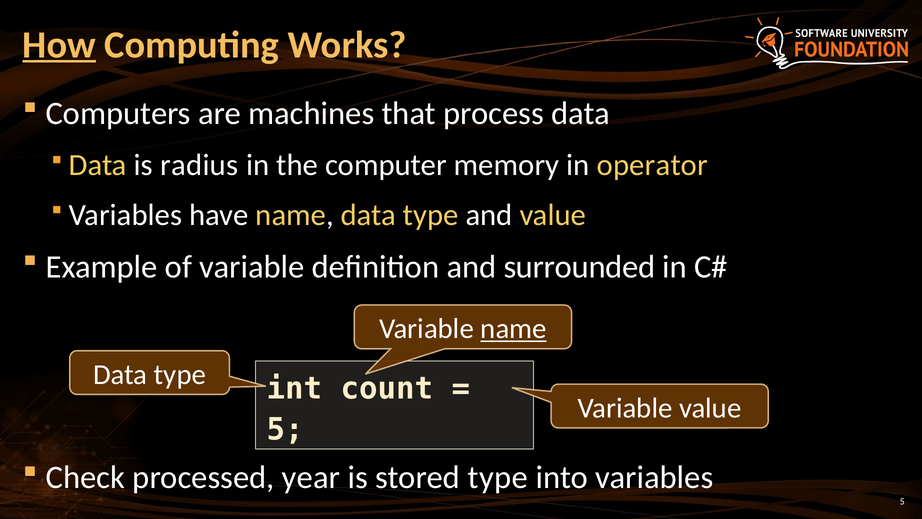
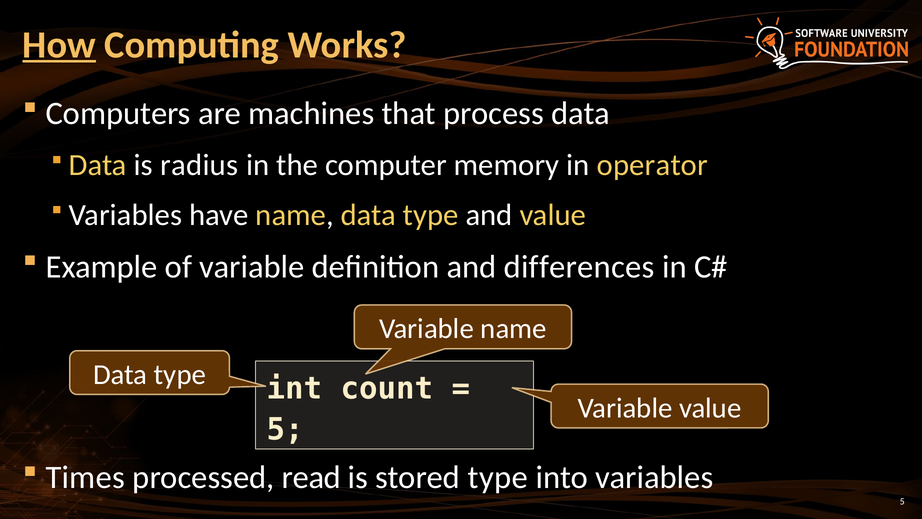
surrounded: surrounded -> differences (579, 267)
name underline: present -> none (514, 329)
Check: Check -> Times (85, 477)
year: year -> read (311, 477)
